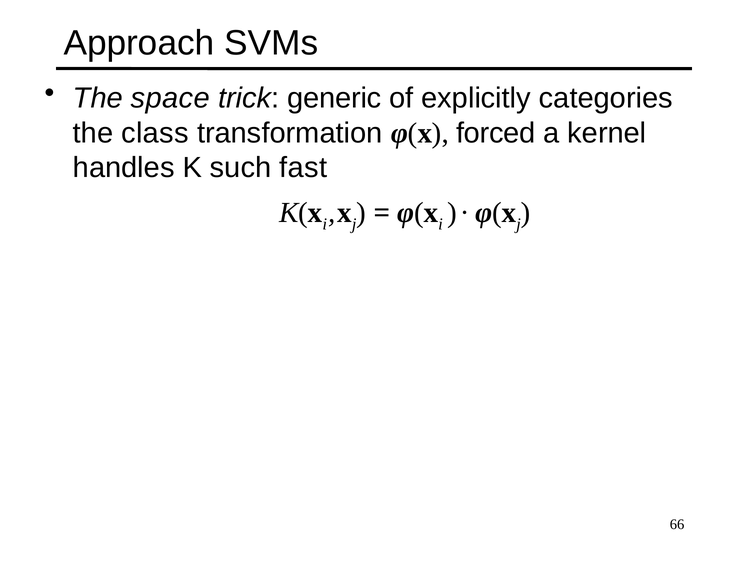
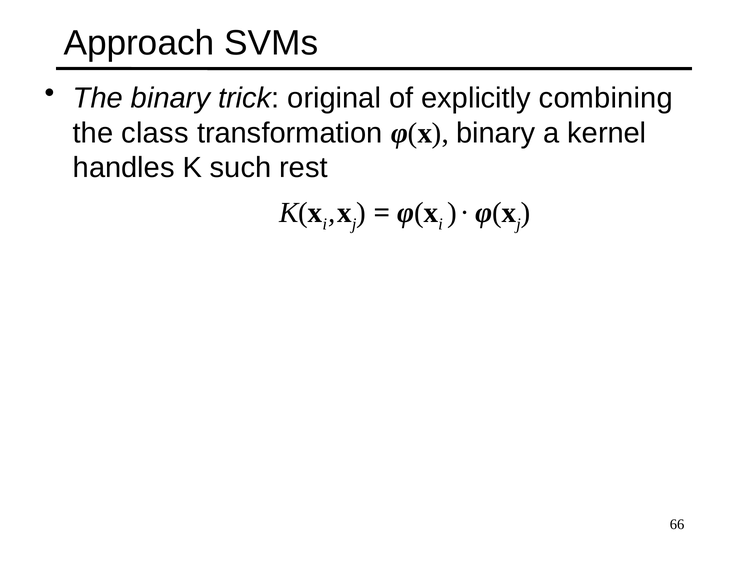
The space: space -> binary (171, 98)
generic: generic -> original (334, 98)
categories: categories -> combining (606, 98)
φ(x forced: forced -> binary (496, 133)
fast: fast -> rest (303, 168)
